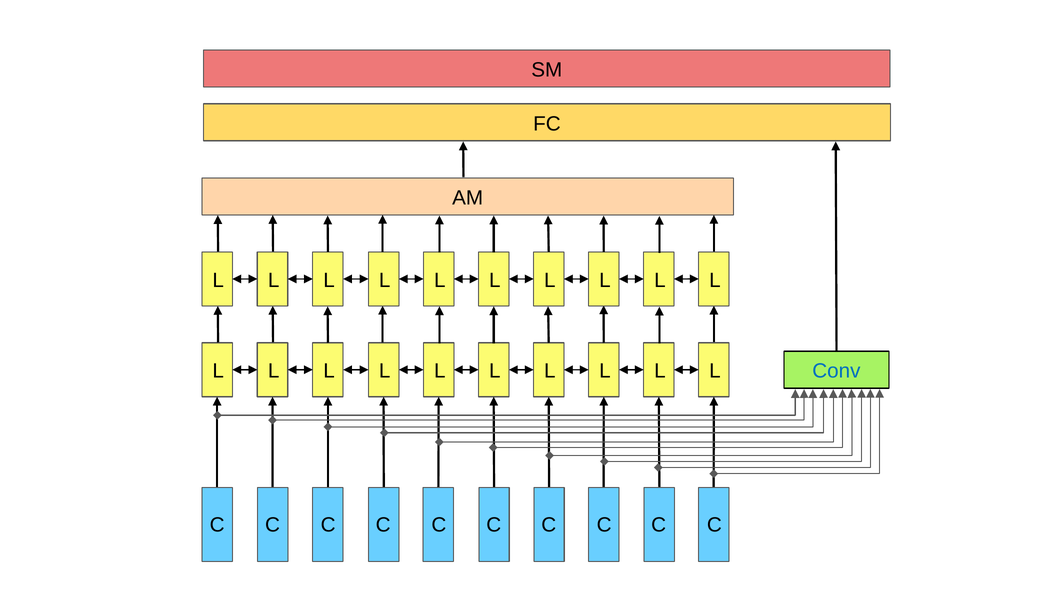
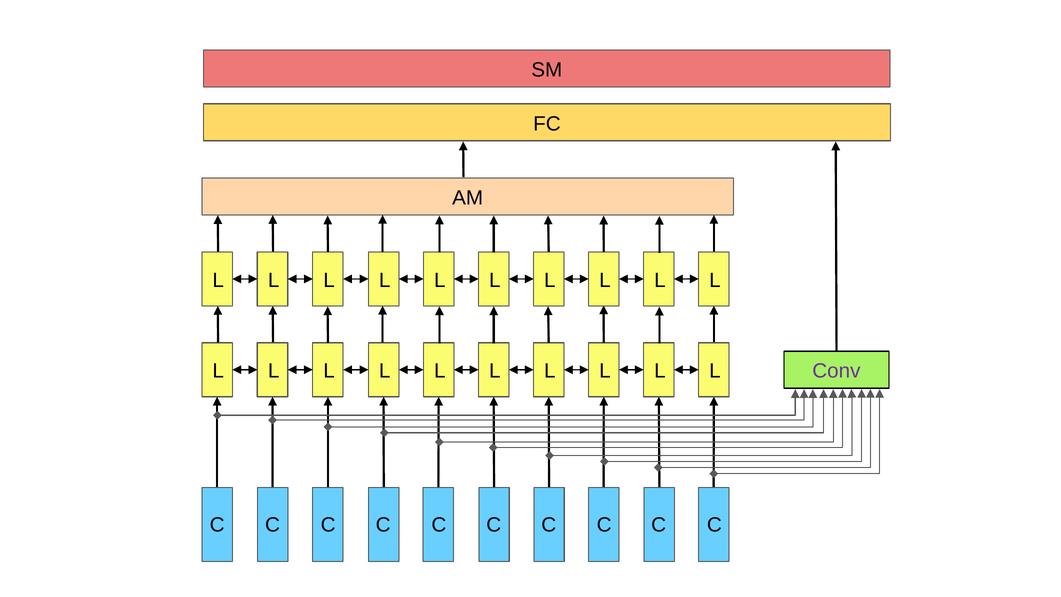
Conv colour: blue -> purple (836, 371)
